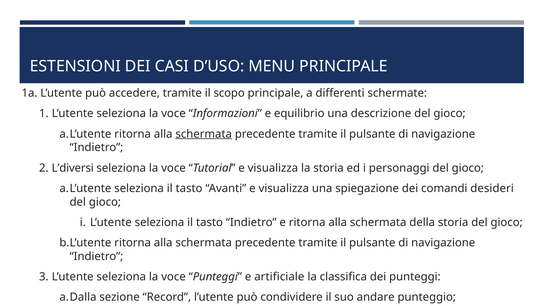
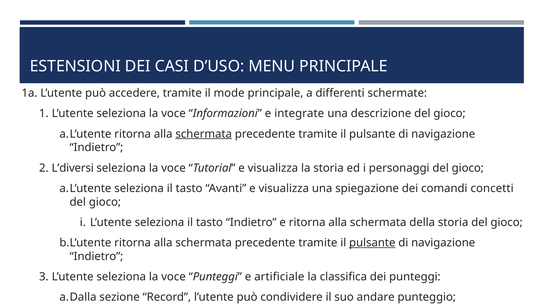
scopo: scopo -> mode (229, 93)
equilibrio: equilibrio -> integrate (299, 114)
desideri: desideri -> concetti (492, 188)
pulsante underline: none -> present (372, 243)
